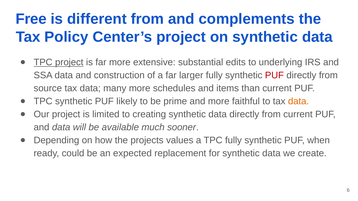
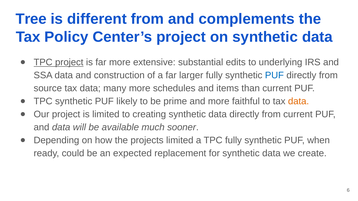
Free: Free -> Tree (31, 19)
PUF colour: red -> blue (274, 75)
projects values: values -> limited (180, 141)
